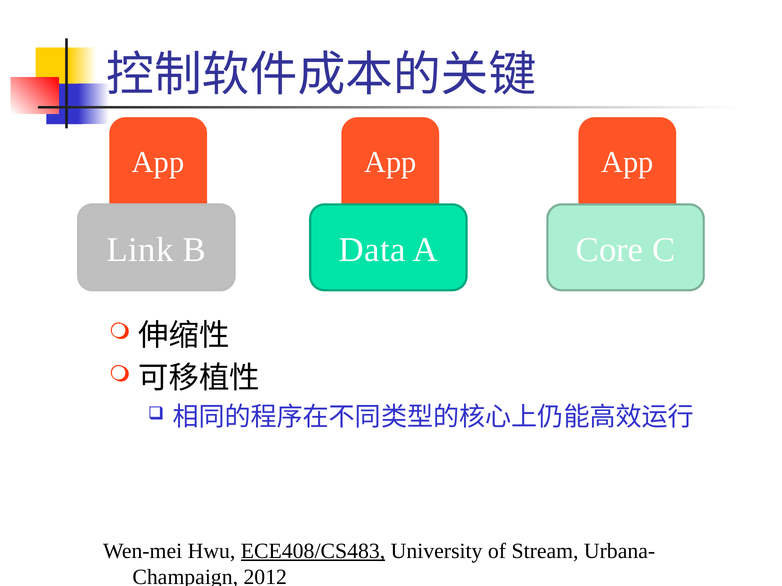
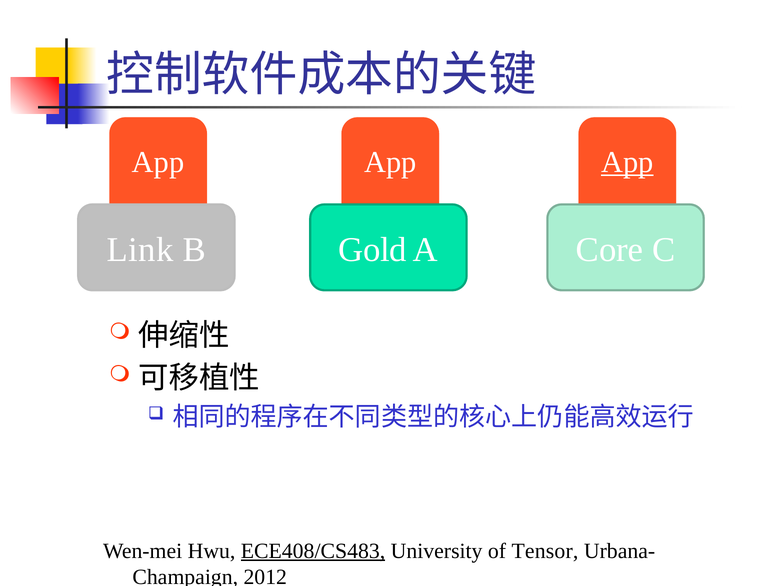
App underline: none -> present (627, 162)
Data: Data -> Gold (373, 250)
Stream: Stream -> Tensor (545, 552)
